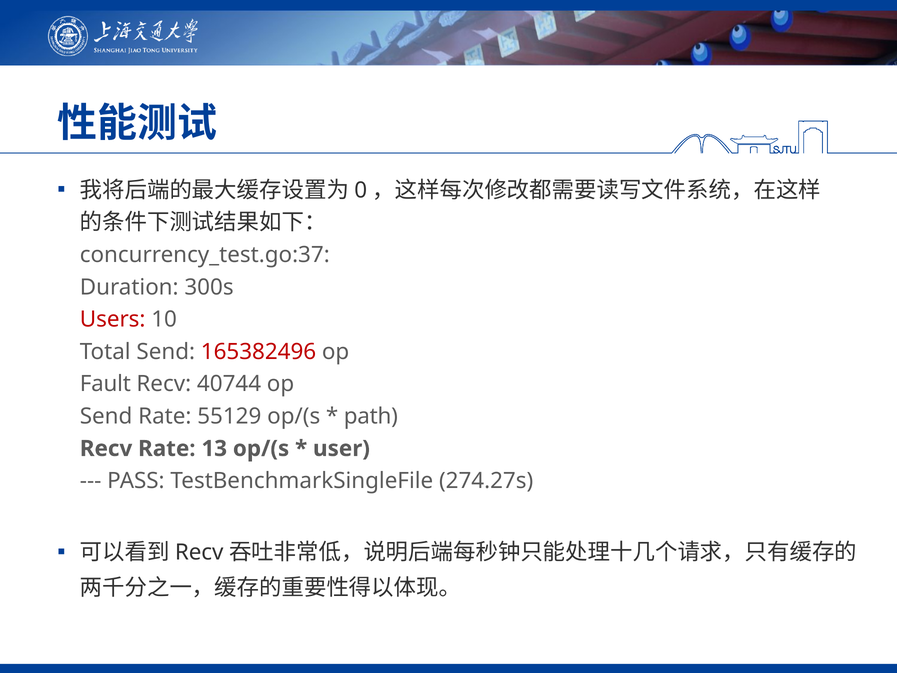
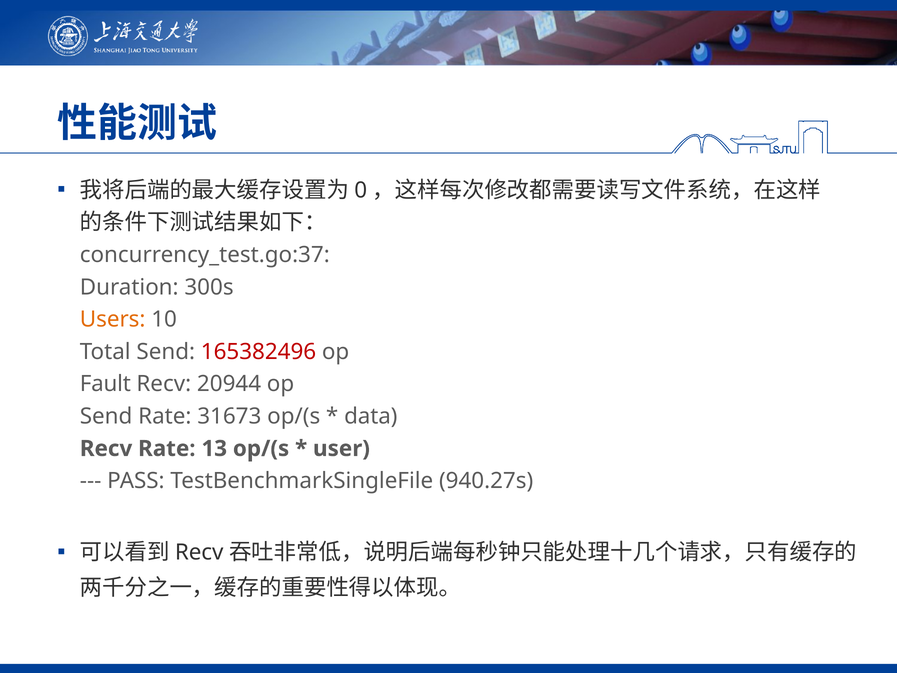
Users colour: red -> orange (113, 319)
40744: 40744 -> 20944 (229, 384)
55129: 55129 -> 31673 (229, 416)
path: path -> data (371, 416)
274.27s: 274.27s -> 940.27s (486, 481)
